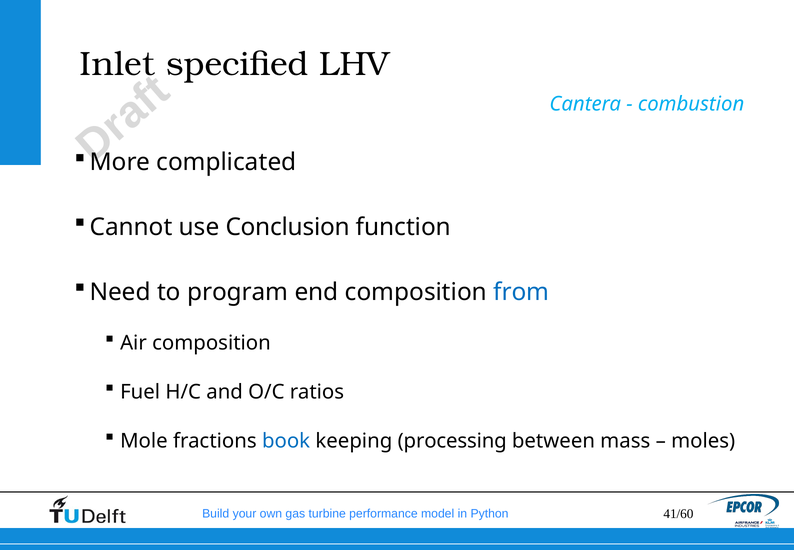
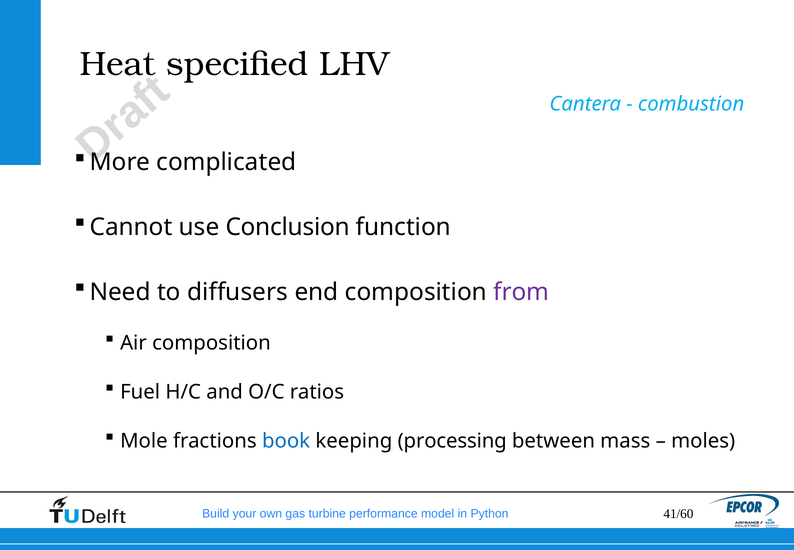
Inlet: Inlet -> Heat (118, 64)
program: program -> diffusers (238, 292)
from colour: blue -> purple (521, 292)
